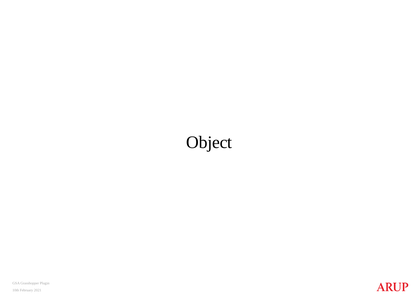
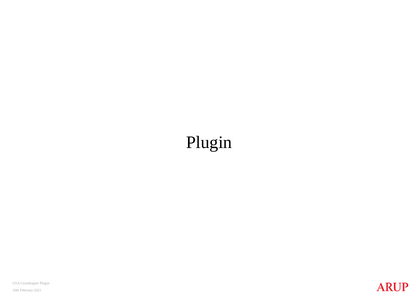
Object: Object -> Plugin (209, 143)
